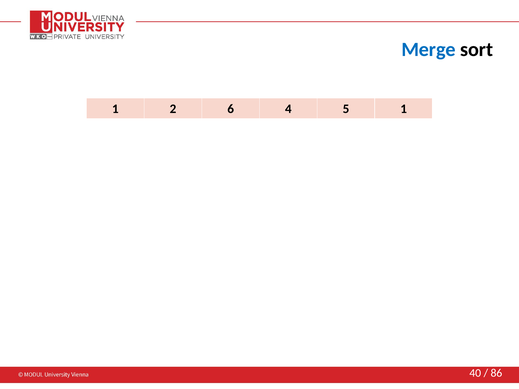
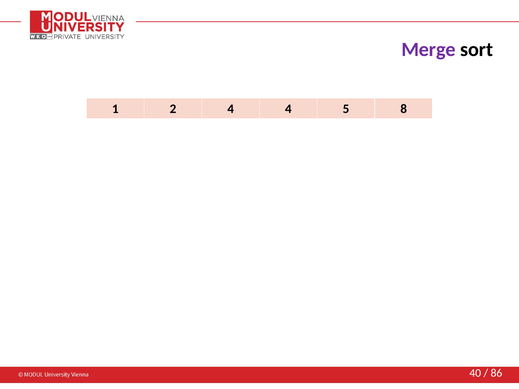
Merge colour: blue -> purple (428, 49)
2 6: 6 -> 4 (231, 109)
5 1: 1 -> 8 (404, 109)
